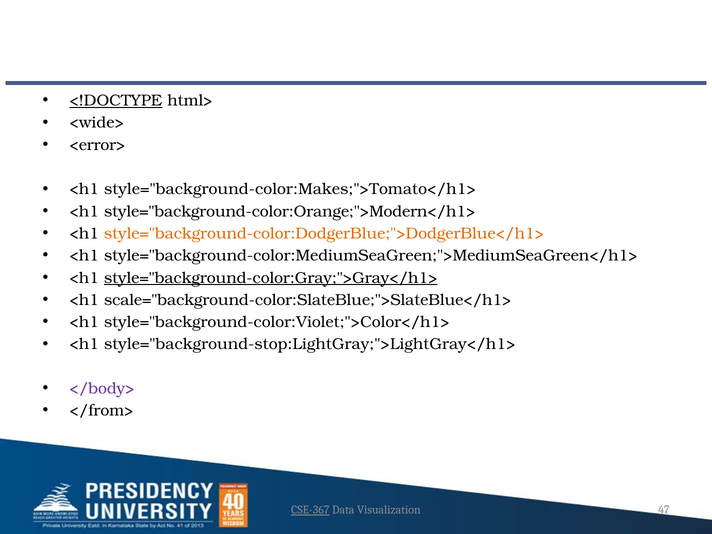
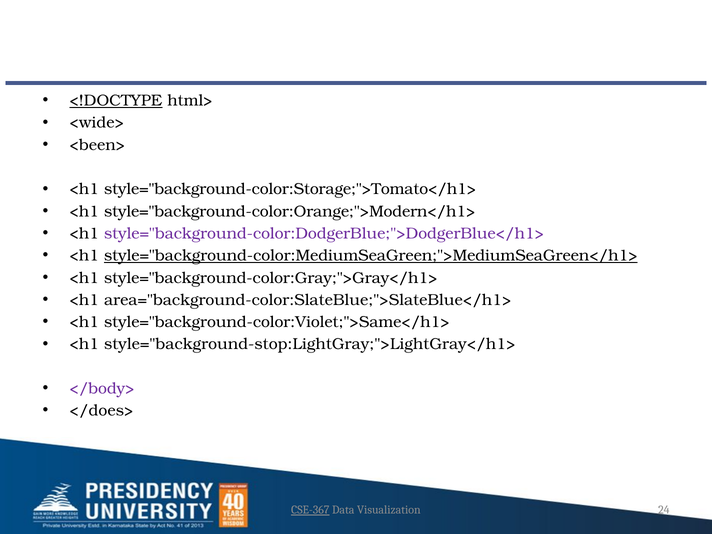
<error>: <error> -> <been> (97, 145)
style="background-color:Makes;">Tomato</h1>: style="background-color:Makes;">Tomato</h1> -> style="background-color:Storage;">Tomato</h1> (290, 189)
style="background-color:DodgerBlue;">DodgerBlue</h1> colour: orange -> purple (324, 233)
style="background-color:MediumSeaGreen;">MediumSeaGreen</h1> underline: none -> present (371, 256)
style="background-color:Gray;">Gray</h1> underline: present -> none (271, 278)
scale="background-color:SlateBlue;">SlateBlue</h1>: scale="background-color:SlateBlue;">SlateBlue</h1> -> area="background-color:SlateBlue;">SlateBlue</h1> (308, 300)
style="background-color:Violet;">Color</h1>: style="background-color:Violet;">Color</h1> -> style="background-color:Violet;">Same</h1> (277, 322)
</from>: </from> -> </does> (102, 411)
47: 47 -> 24 (664, 510)
